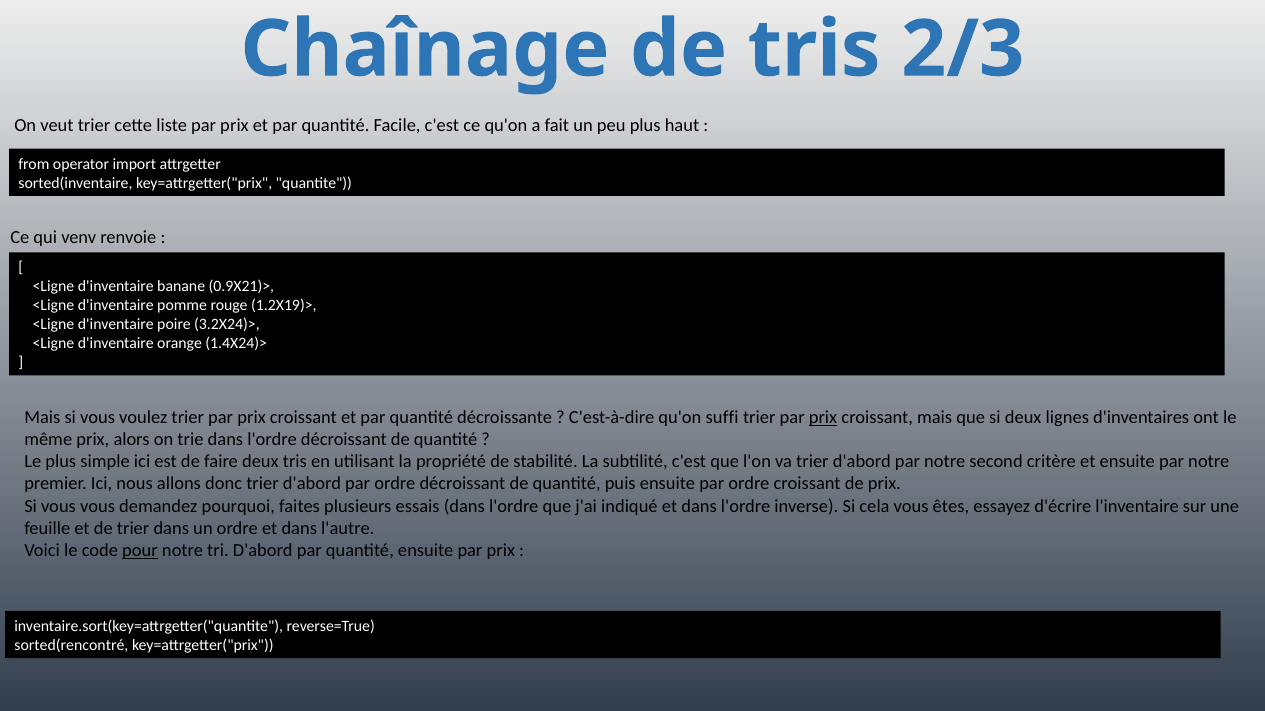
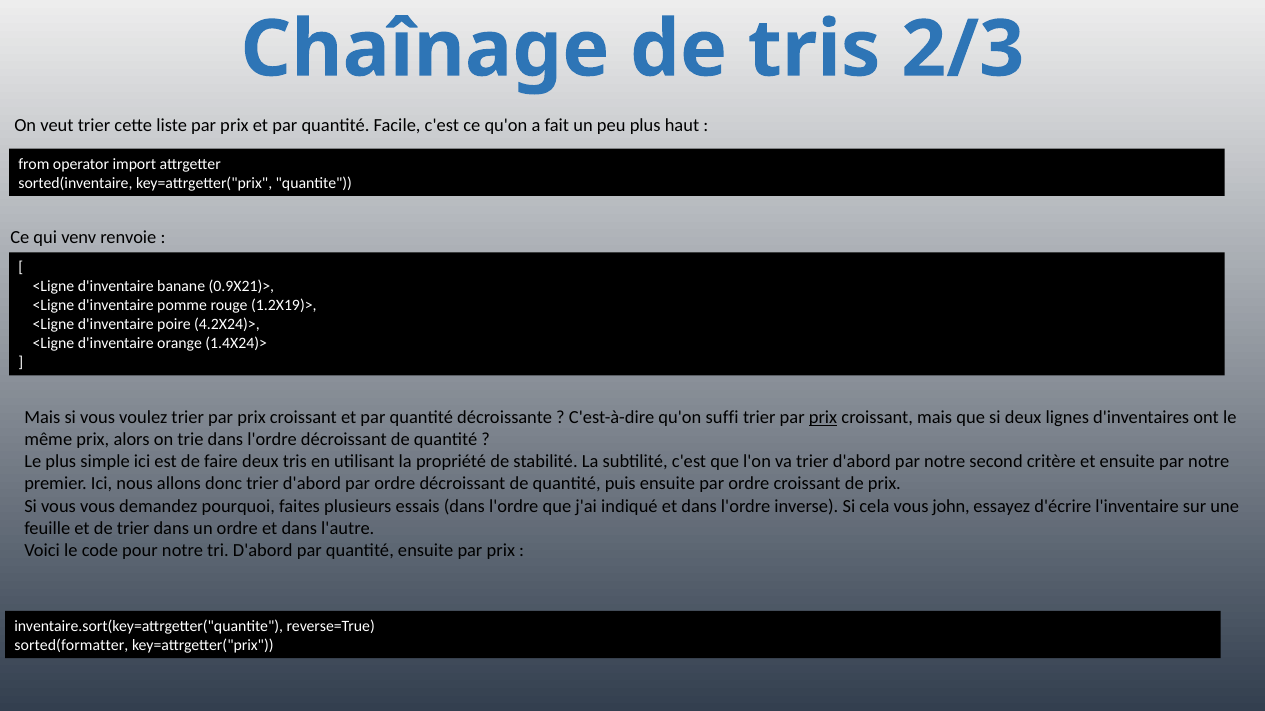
3.2X24)>: 3.2X24)> -> 4.2X24)> (227, 325)
êtes: êtes -> john (951, 506)
pour underline: present -> none (140, 551)
sorted(rencontré: sorted(rencontré -> sorted(formatter (71, 646)
